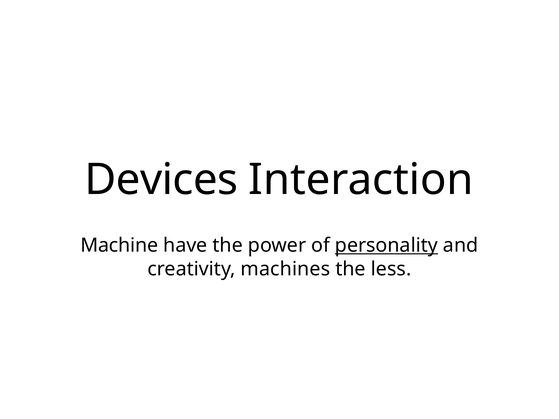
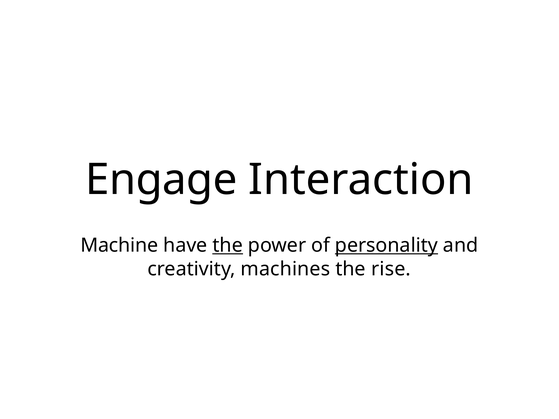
Devices: Devices -> Engage (161, 180)
the underline: none -> present (228, 246)
less: less -> rise (391, 269)
